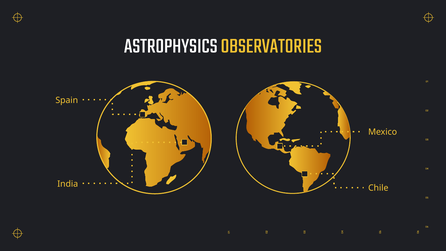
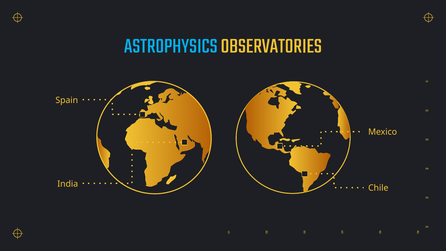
ASTROPHYSICS colour: white -> light blue (171, 45)
